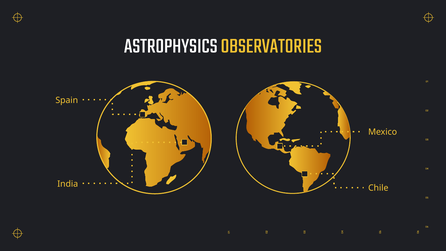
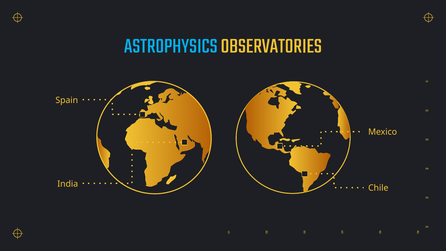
ASTROPHYSICS colour: white -> light blue (171, 45)
